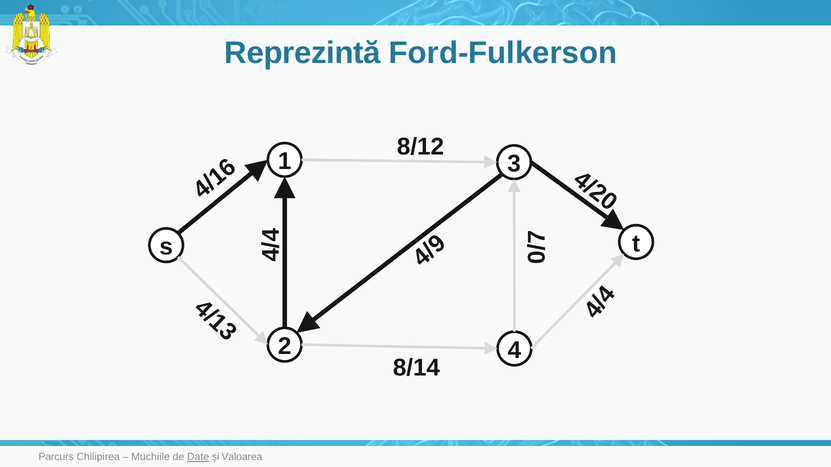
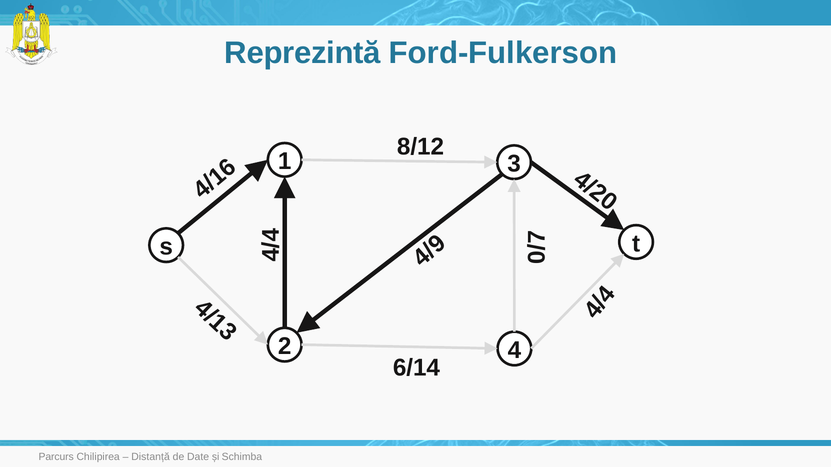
8/14: 8/14 -> 6/14 (416, 368)
Muchiile: Muchiile -> Distanță (151, 457)
Date underline: present -> none (198, 457)
Valoarea: Valoarea -> Schimba (242, 457)
